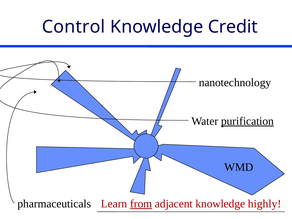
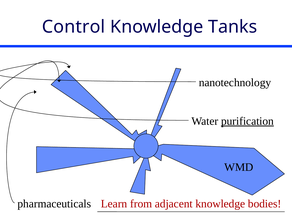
Credit: Credit -> Tanks (233, 27)
from underline: present -> none (141, 204)
highly: highly -> bodies (265, 204)
